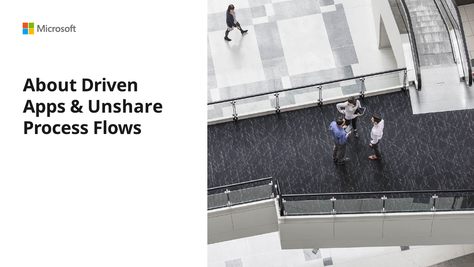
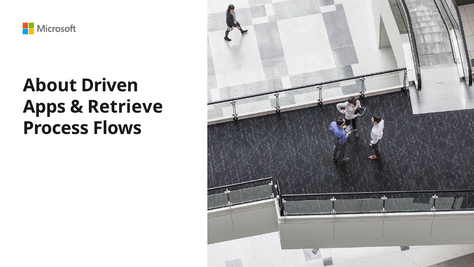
Unshare: Unshare -> Retrieve (125, 107)
